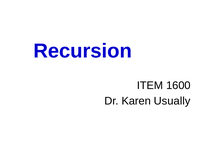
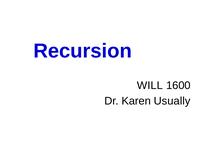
ITEM: ITEM -> WILL (150, 85)
